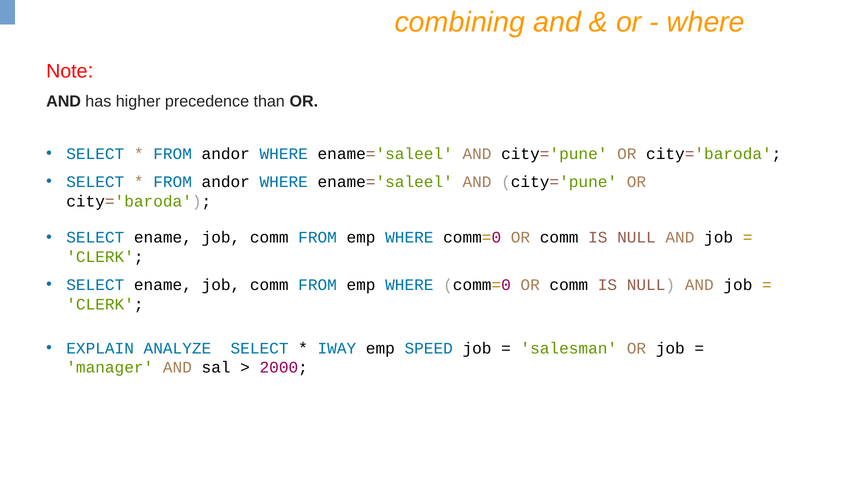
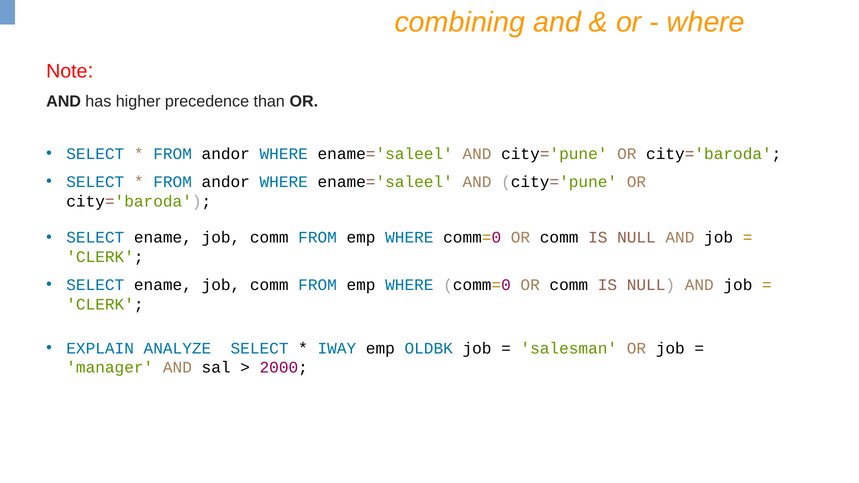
SPEED: SPEED -> OLDBK (429, 348)
